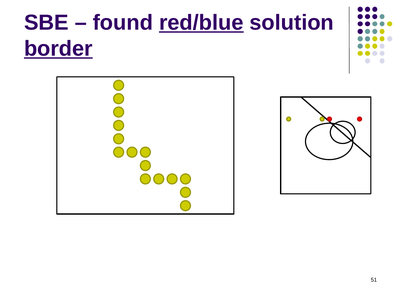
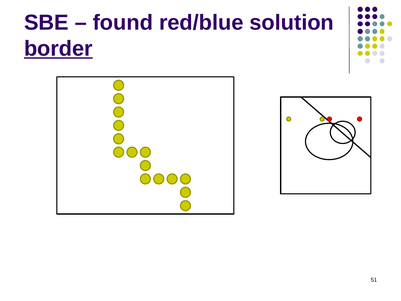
red/blue underline: present -> none (201, 23)
